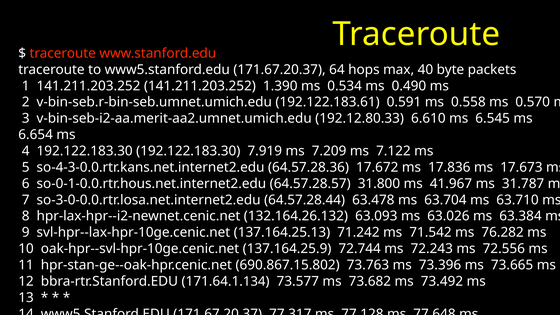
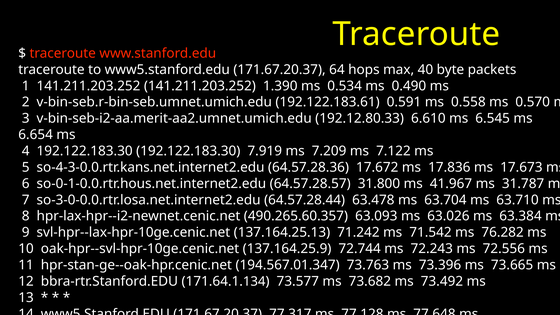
132.164.26.132: 132.164.26.132 -> 490.265.60.357 (296, 216)
690.867.15.802: 690.867.15.802 -> 194.567.01.347 (288, 265)
